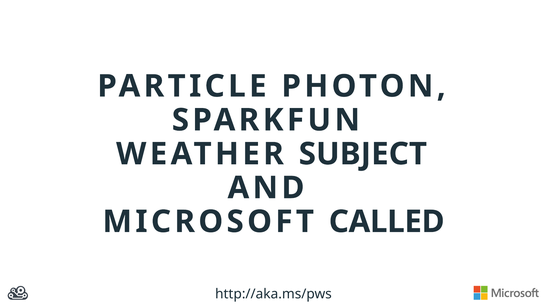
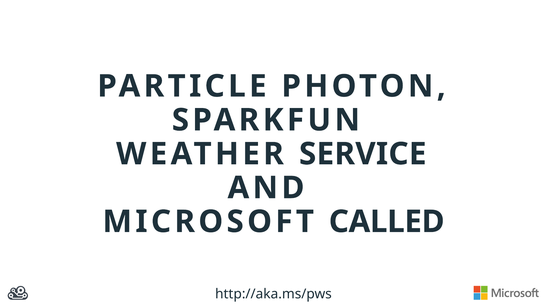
SUBJECT: SUBJECT -> SERVICE (363, 154)
